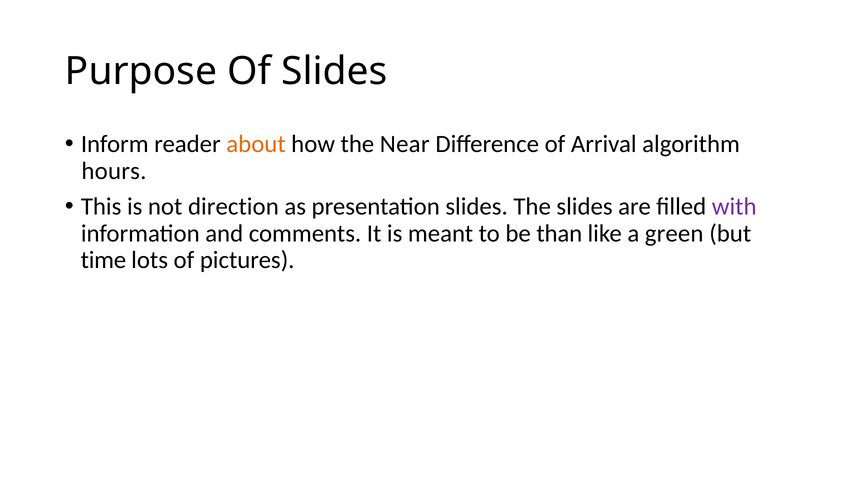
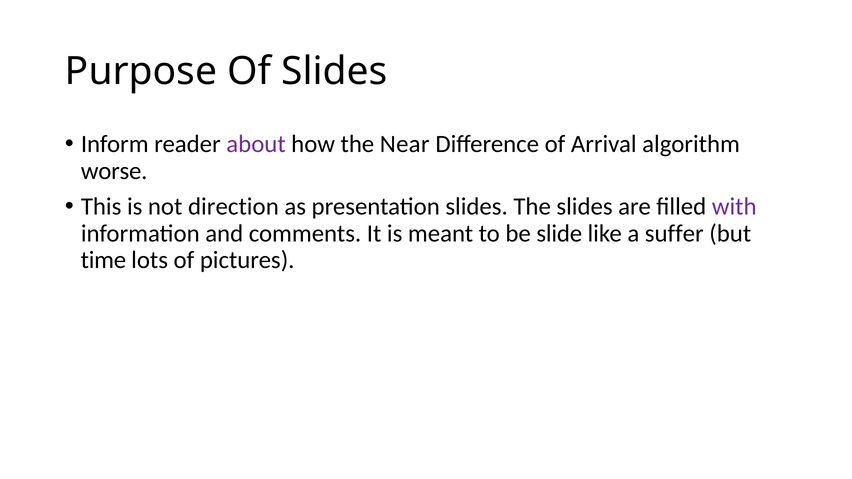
about colour: orange -> purple (256, 144)
hours: hours -> worse (114, 171)
than: than -> slide (559, 233)
green: green -> suffer (674, 233)
